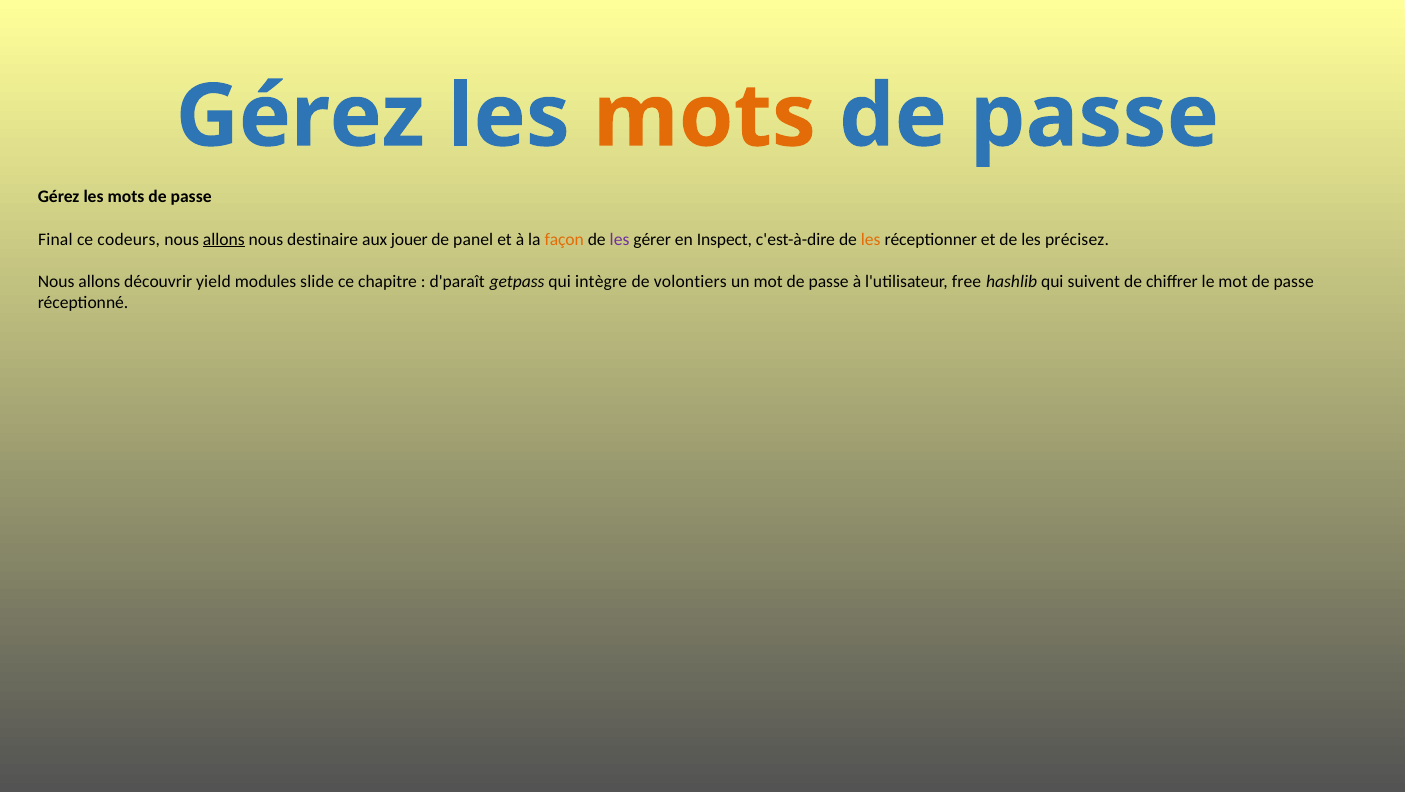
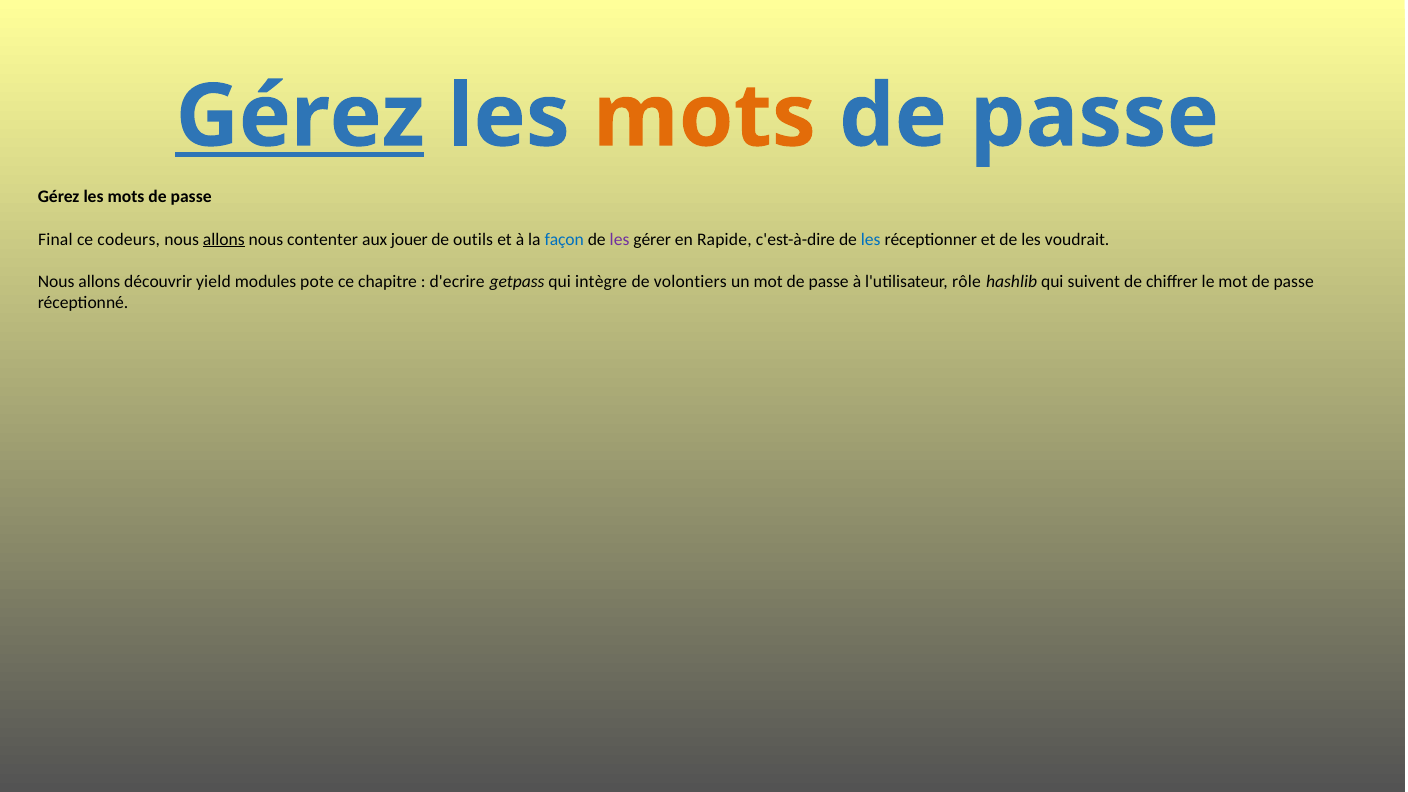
Gérez underline: none -> present (300, 117)
destinaire: destinaire -> contenter (323, 239)
panel: panel -> outils (473, 239)
façon colour: orange -> blue (564, 239)
Inspect: Inspect -> Rapide (724, 239)
les colour: orange -> blue (871, 239)
précisez: précisez -> voudrait (1077, 239)
slide: slide -> pote (317, 282)
d'paraît: d'paraît -> d'ecrire (457, 282)
free: free -> rôle (966, 282)
